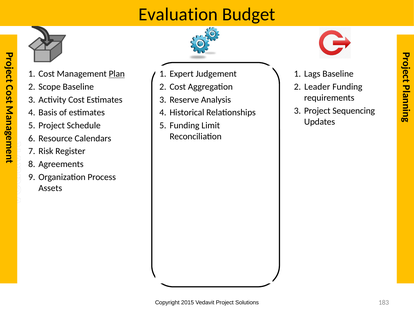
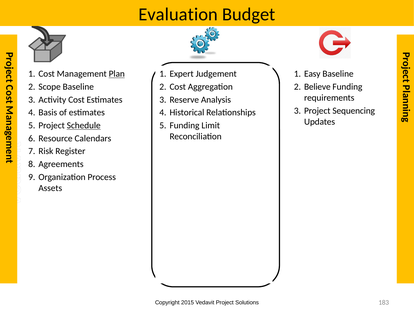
Lags: Lags -> Easy (312, 74)
Leader: Leader -> Believe (317, 87)
Schedule underline: none -> present (84, 125)
